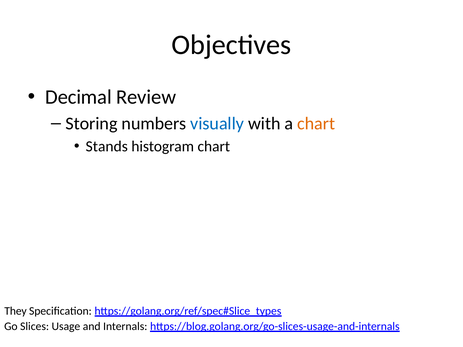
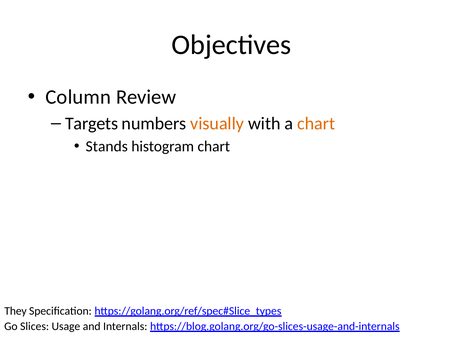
Decimal: Decimal -> Column (78, 97)
Storing: Storing -> Targets (92, 124)
visually colour: blue -> orange (217, 124)
